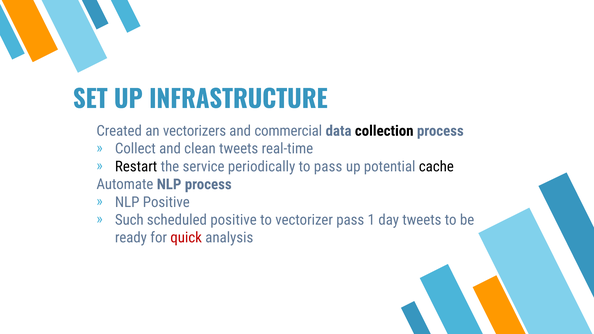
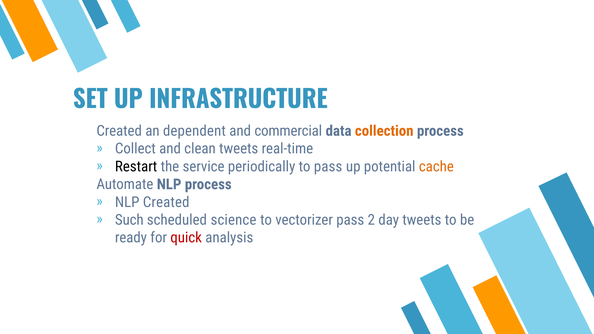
vectorizers: vectorizers -> dependent (194, 131)
collection colour: black -> orange (384, 131)
cache colour: black -> orange (436, 167)
NLP Positive: Positive -> Created (166, 202)
scheduled positive: positive -> science (234, 220)
1: 1 -> 2 (371, 220)
